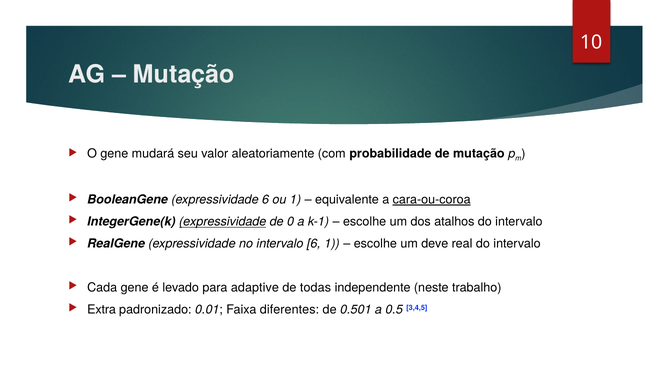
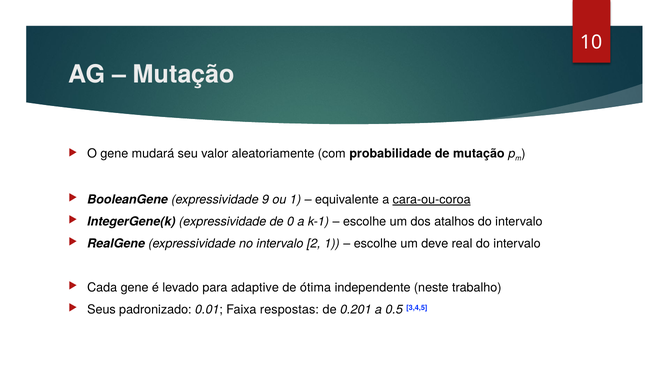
expressividade 6: 6 -> 9 (266, 200)
expressividade underline: present -> none (223, 222)
intervalo 6: 6 -> 2 (314, 244)
todas: todas -> ótima (315, 288)
Extra: Extra -> Seus (101, 310)
diferentes: diferentes -> respostas (289, 310)
0.501: 0.501 -> 0.201 (356, 310)
